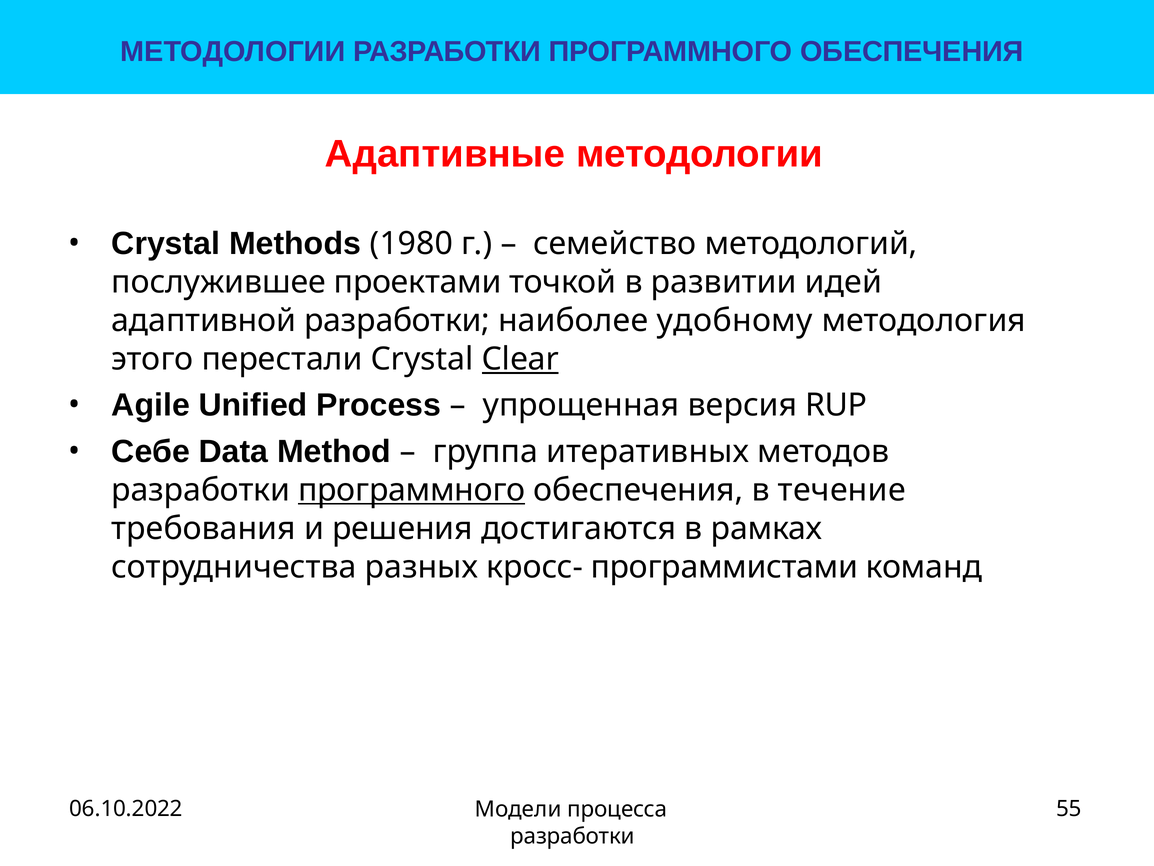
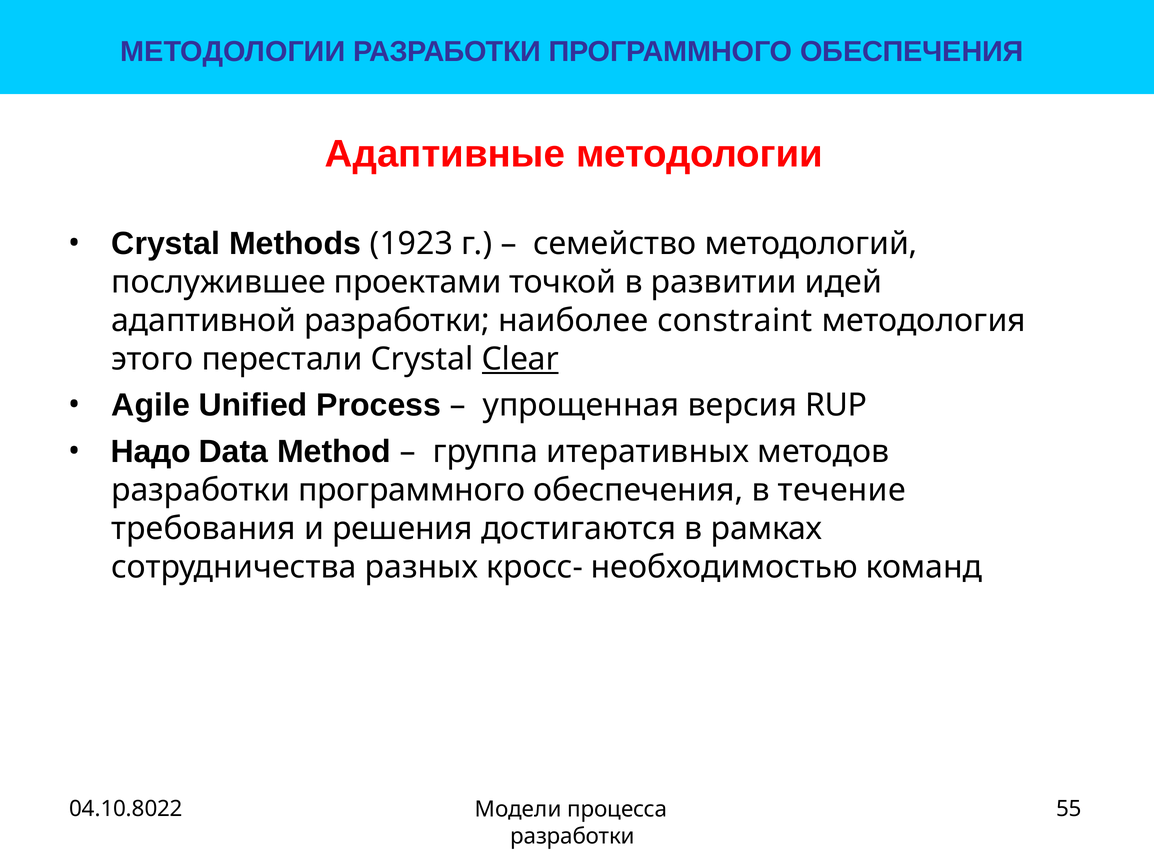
1980: 1980 -> 1923 (411, 243)
удобному: удобному -> constraint (735, 320)
Себе: Себе -> Надо (151, 451)
программного underline: present -> none (412, 490)
программистами: программистами -> необходимостью (724, 567)
06.10.2022: 06.10.2022 -> 04.10.8022 (126, 808)
